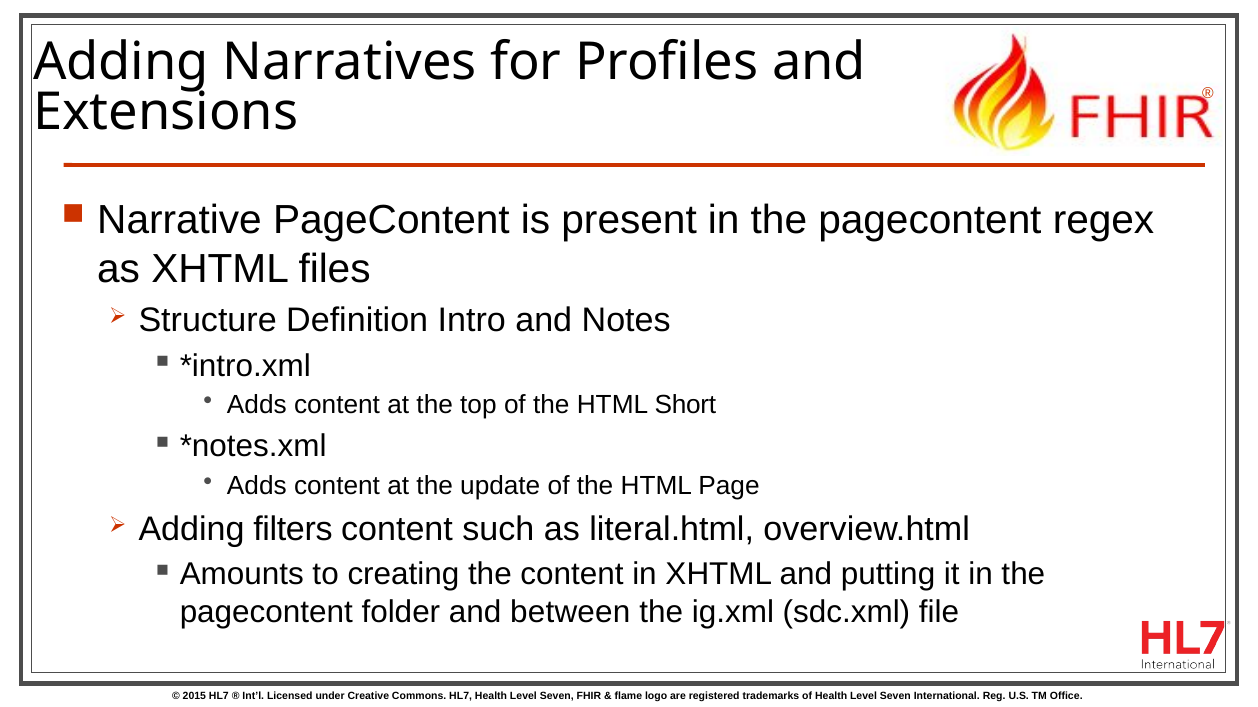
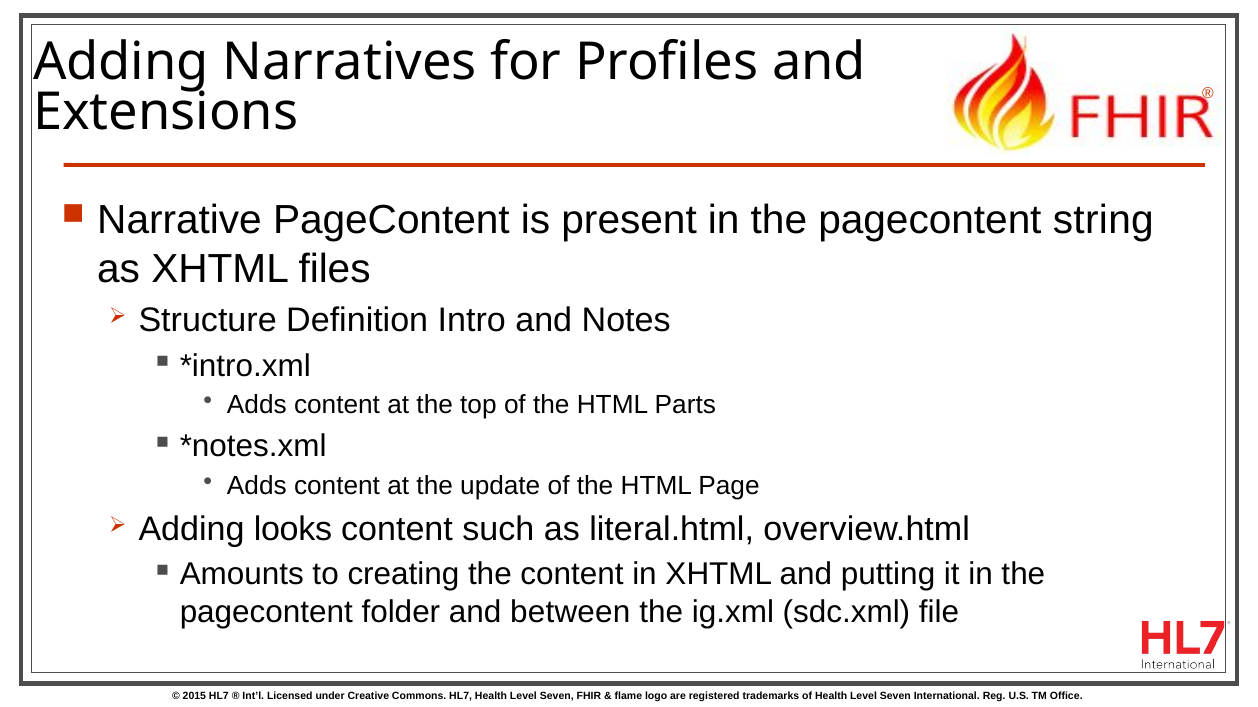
regex: regex -> string (1103, 221)
Short: Short -> Parts (685, 405)
filters: filters -> looks (293, 530)
